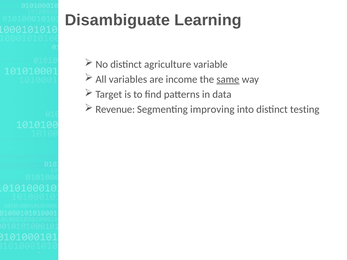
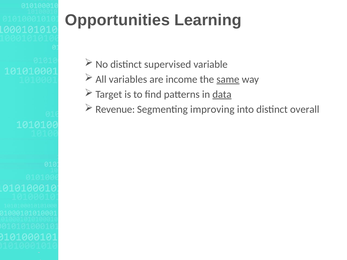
Disambiguate: Disambiguate -> Opportunities (117, 20)
agriculture: agriculture -> supervised (168, 64)
data underline: none -> present (222, 94)
testing: testing -> overall (305, 110)
